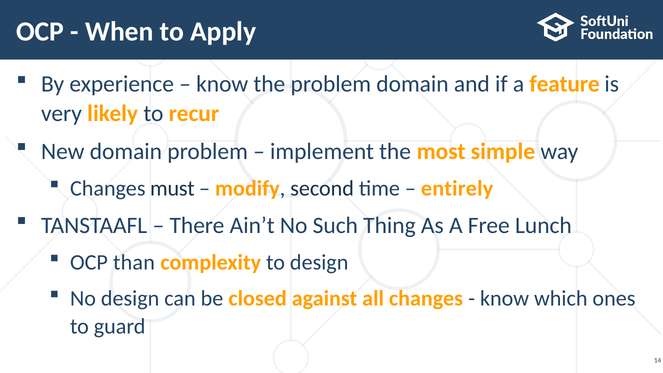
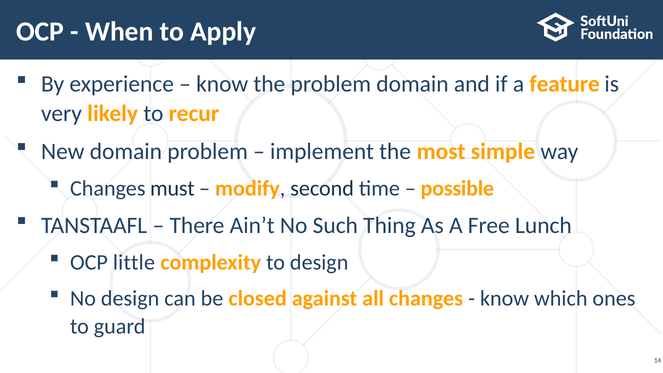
entirely: entirely -> possible (457, 188)
than: than -> little (134, 262)
